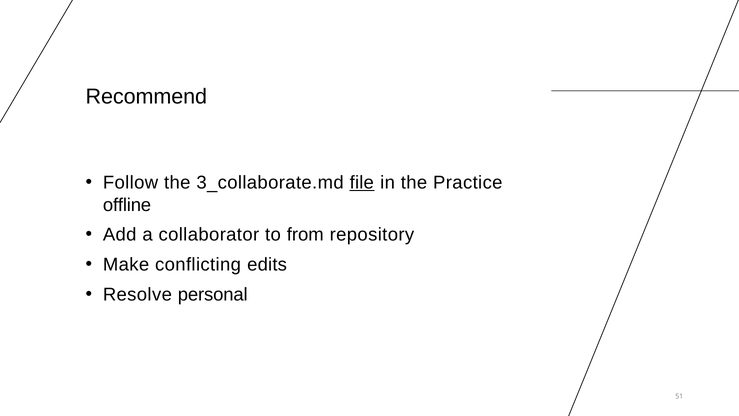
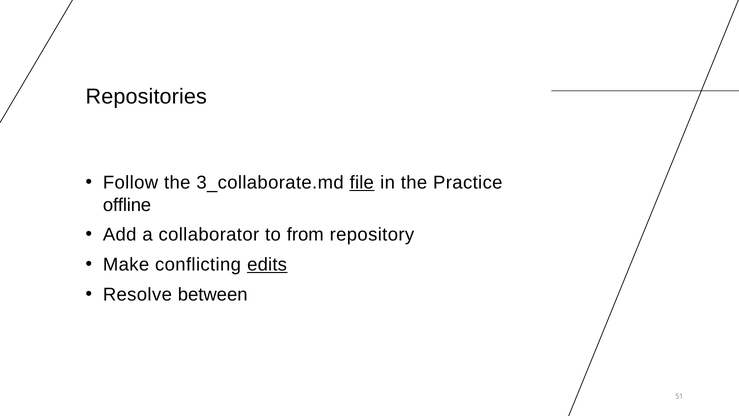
Recommend: Recommend -> Repositories (146, 96)
edits underline: none -> present (267, 264)
personal: personal -> between (213, 294)
